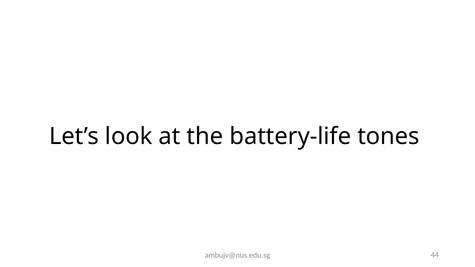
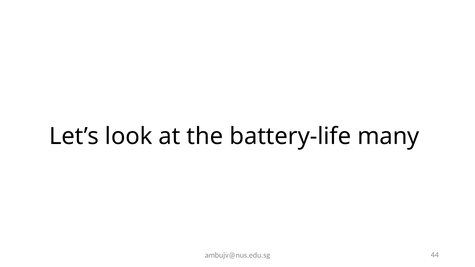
tones: tones -> many (388, 136)
